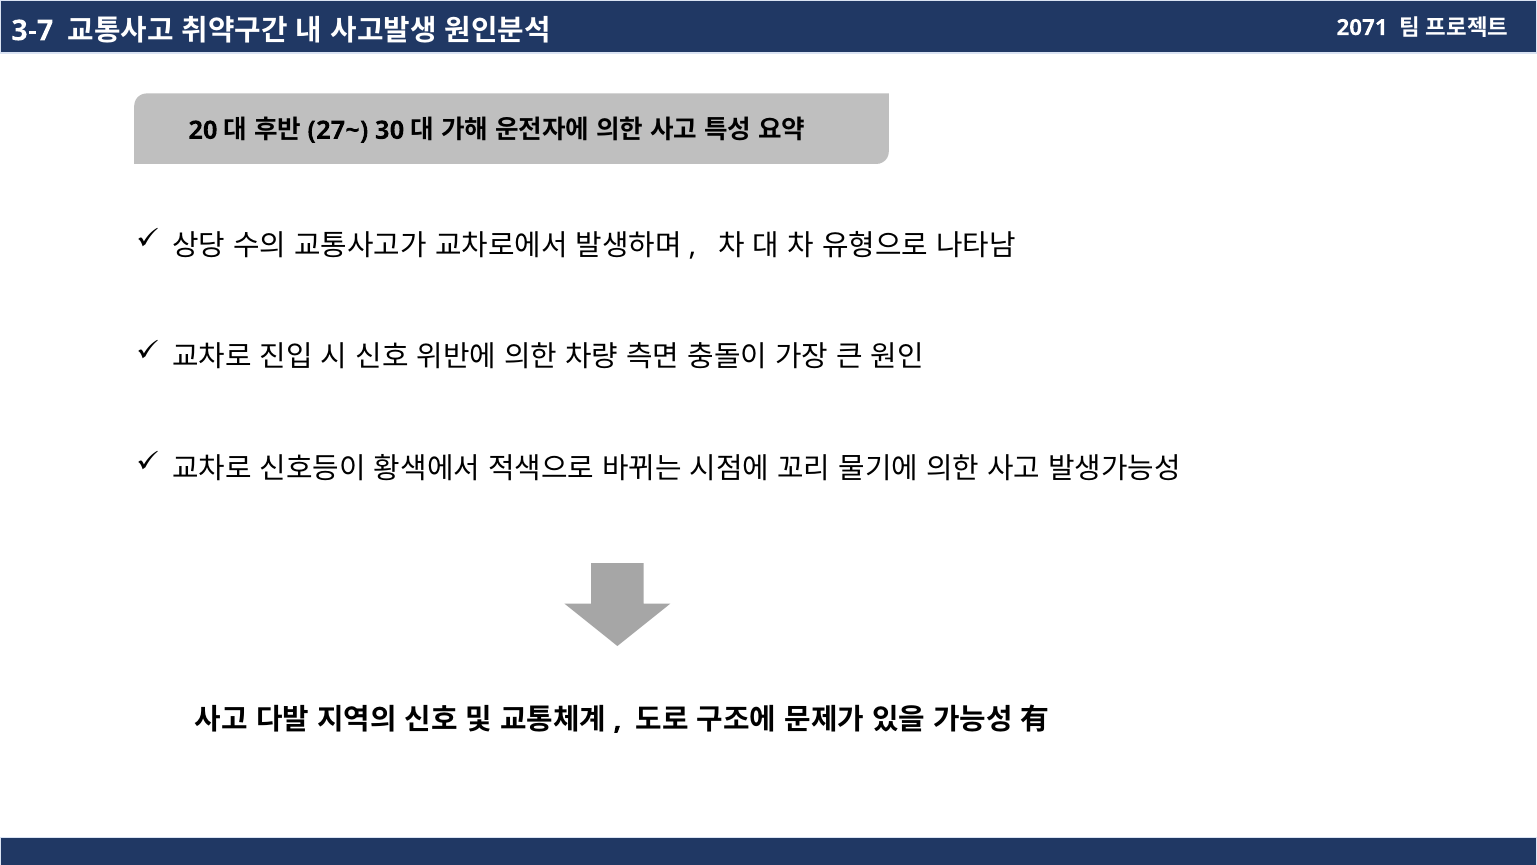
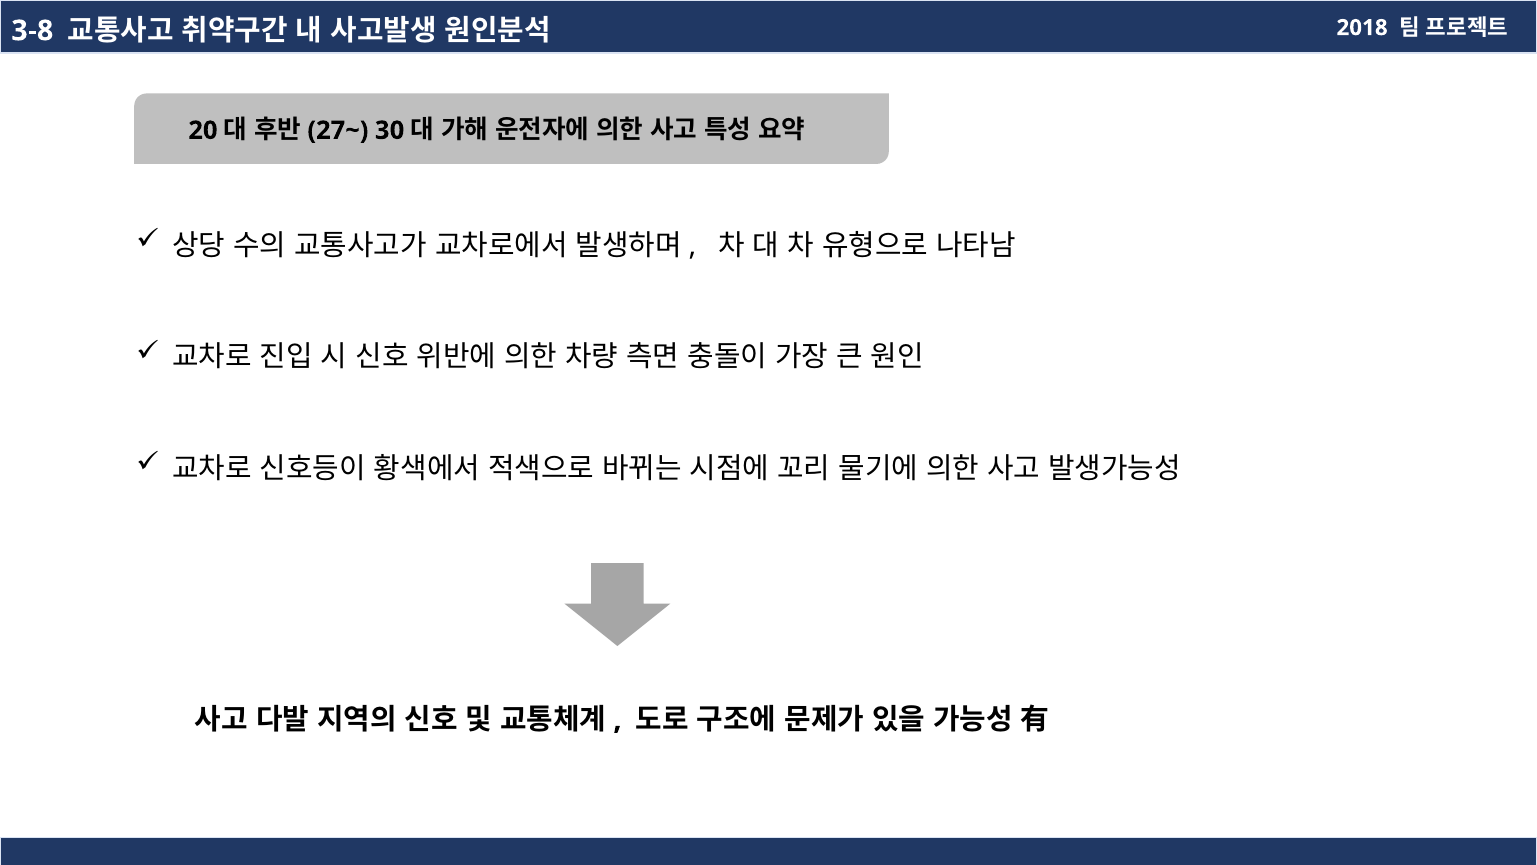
2071: 2071 -> 2018 (1362, 28)
3-7: 3-7 -> 3-8 (32, 31)
